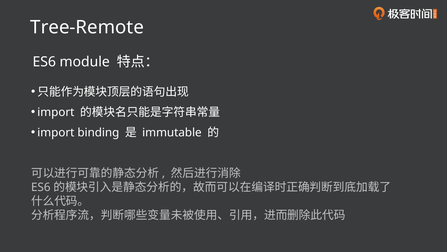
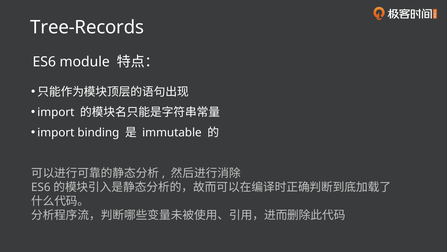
Tree-Remote: Tree-Remote -> Tree-Records (87, 27)
